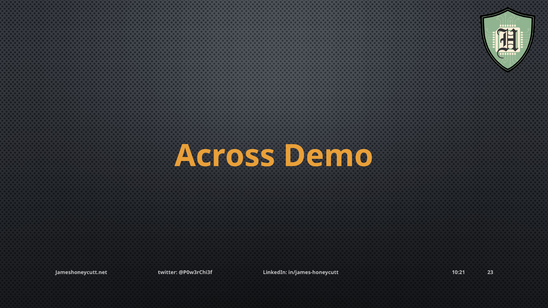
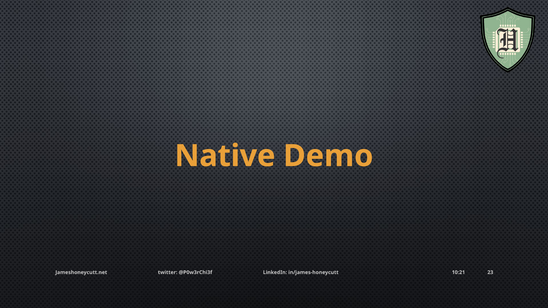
Across: Across -> Native (225, 156)
